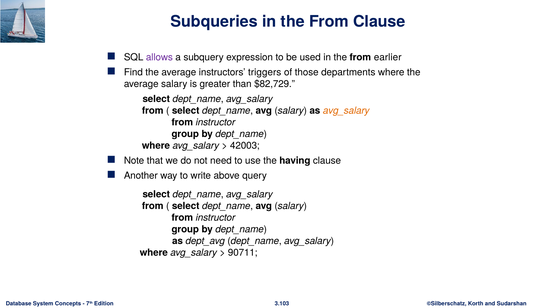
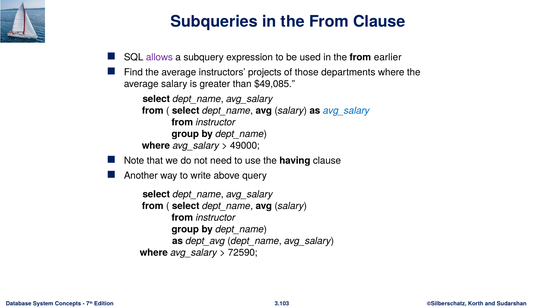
triggers: triggers -> projects (265, 72)
$82,729: $82,729 -> $49,085 (275, 84)
avg_salary colour: orange -> blue (346, 111)
42003: 42003 -> 49000 (245, 146)
90711: 90711 -> 72590 (243, 253)
